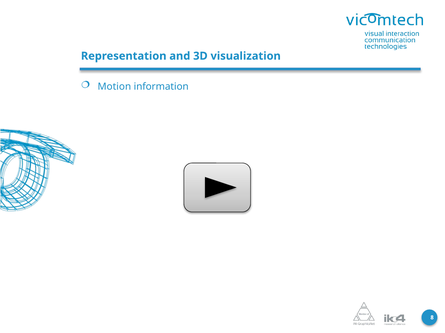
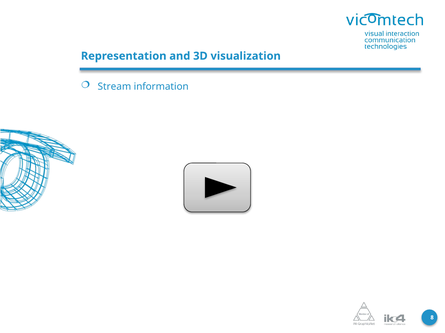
Motion: Motion -> Stream (114, 87)
